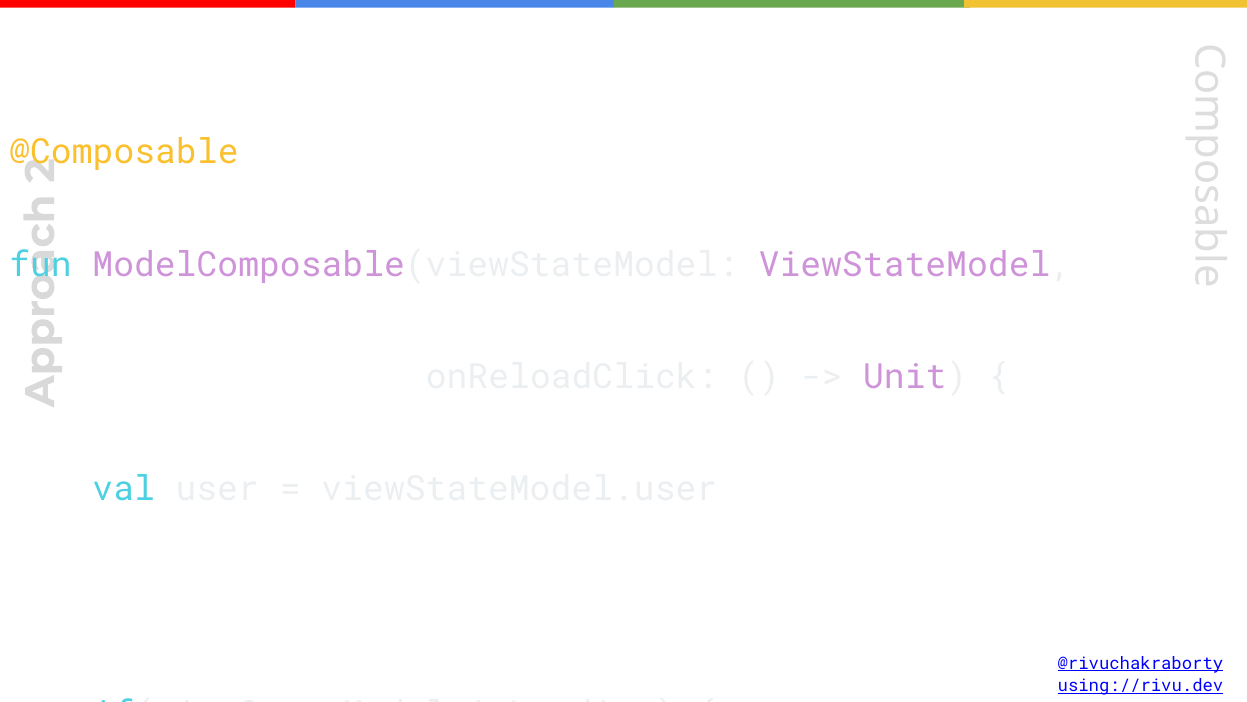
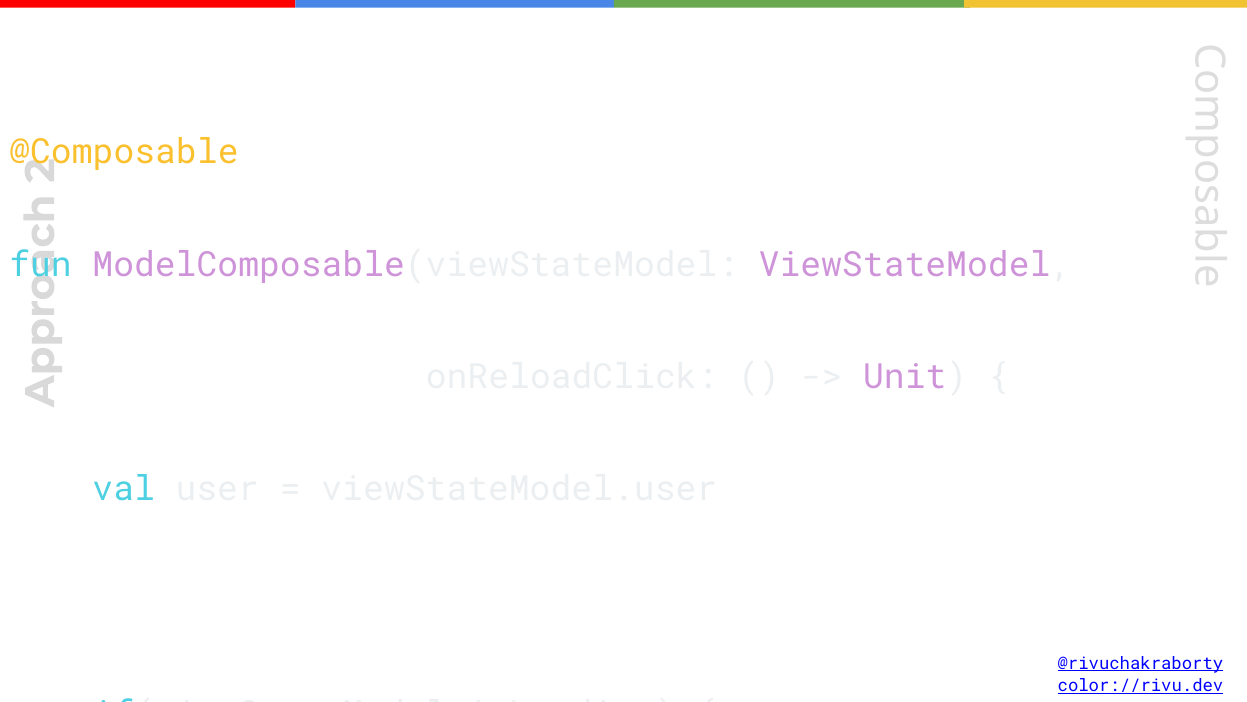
using://rivu.dev: using://rivu.dev -> color://rivu.dev (1141, 685)
